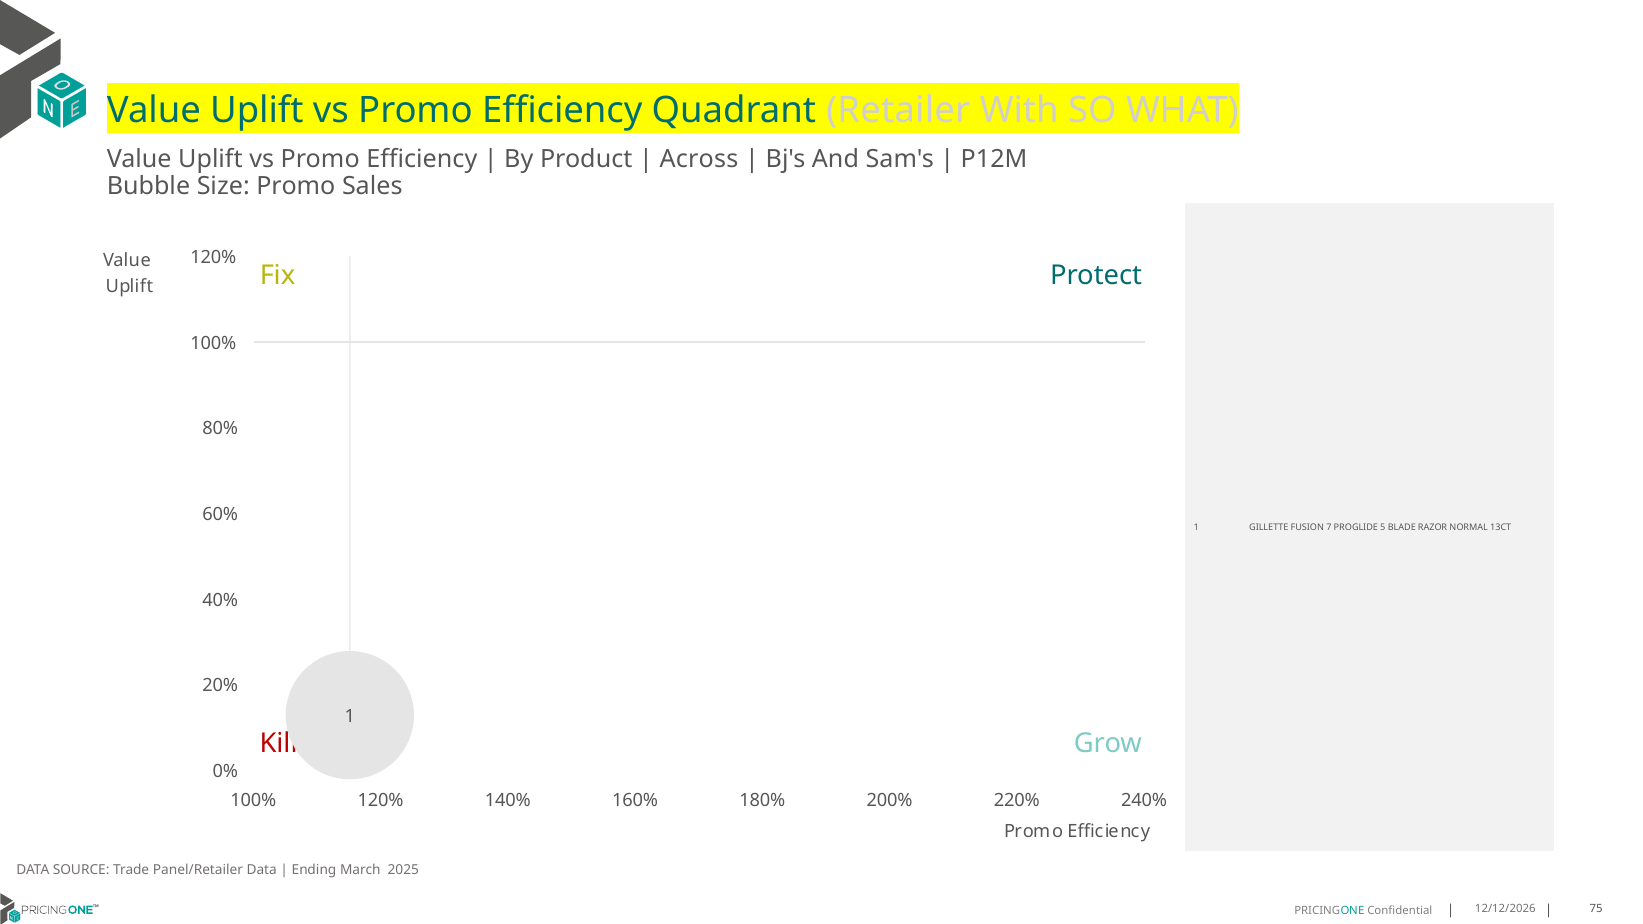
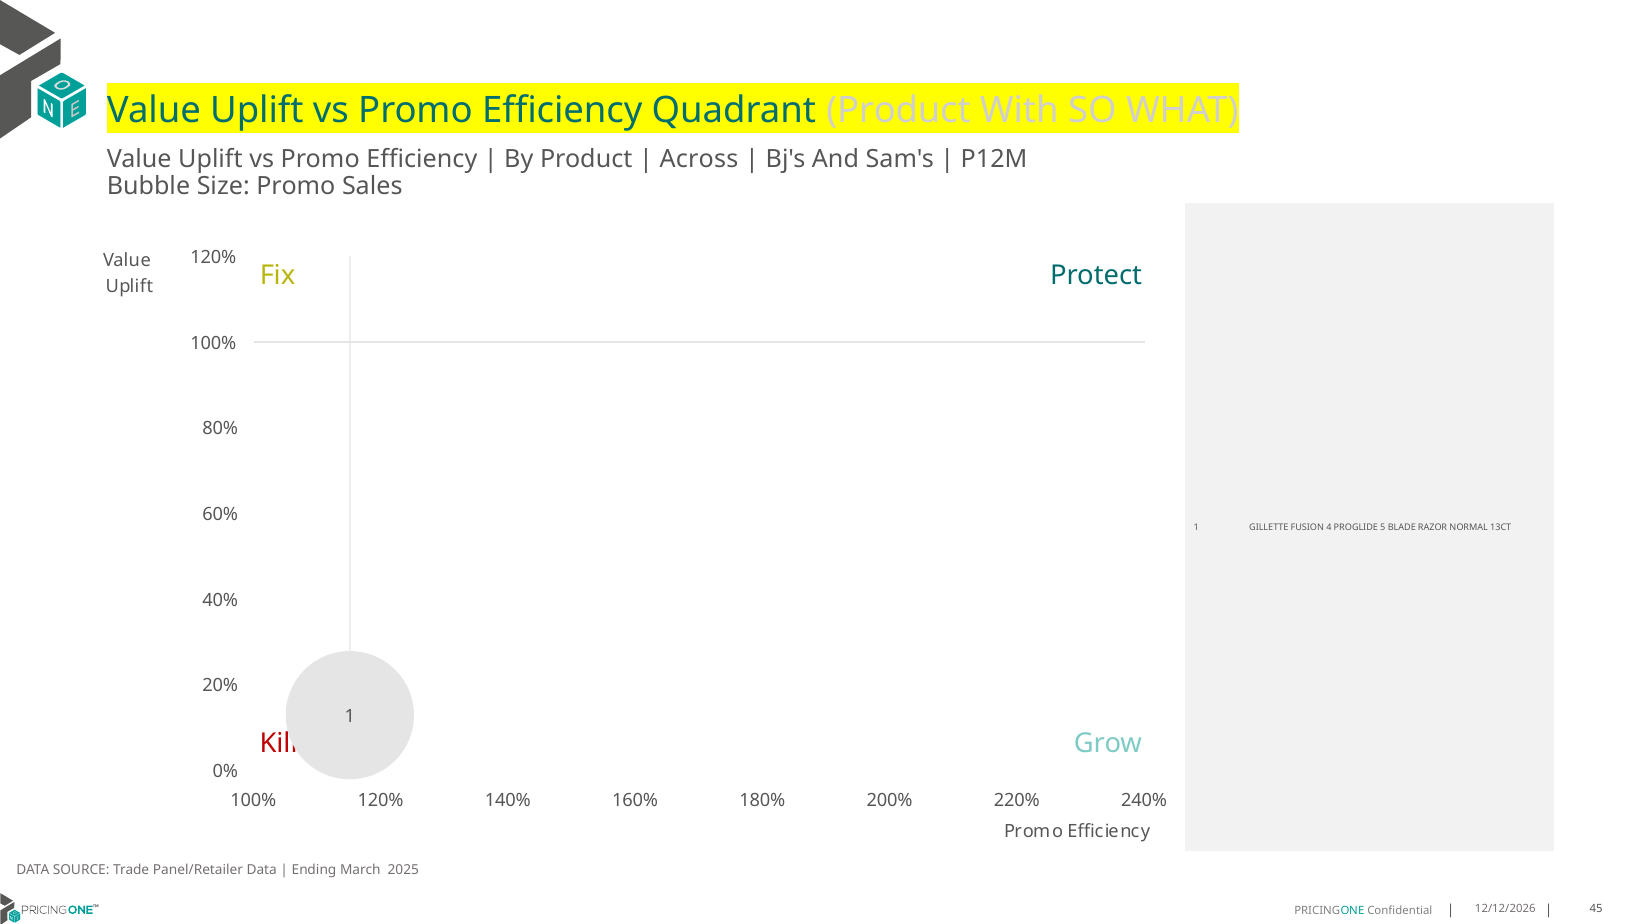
Quadrant Retailer: Retailer -> Product (899, 110)
7: 7 -> 4 (1329, 528)
75: 75 -> 45 (1596, 909)
